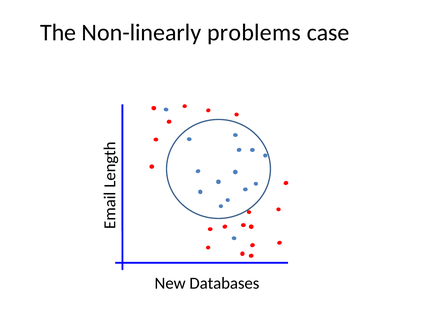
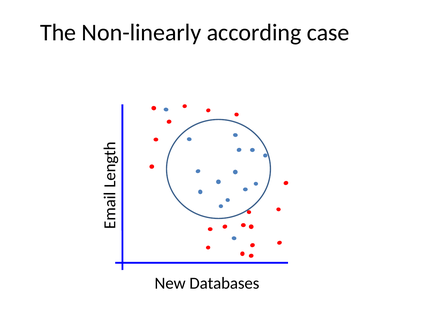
problems: problems -> according (254, 33)
